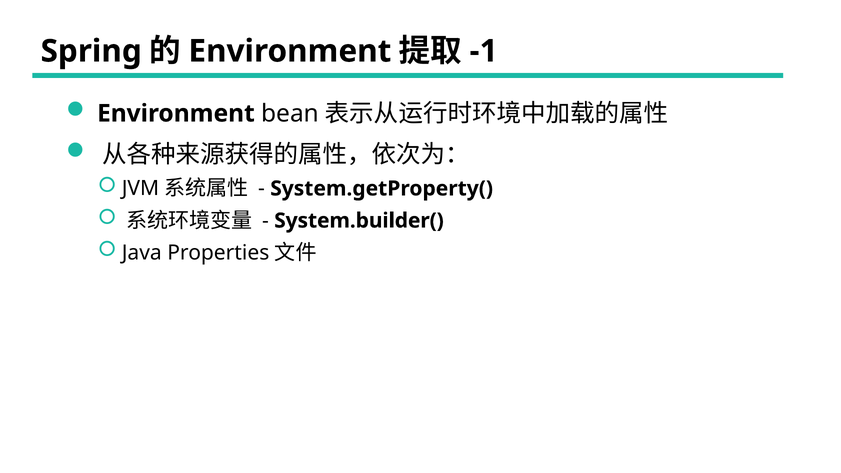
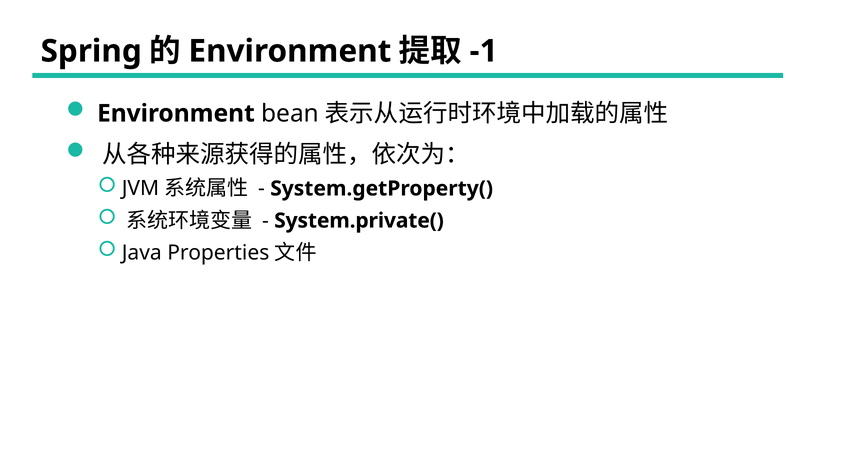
System.builder(: System.builder( -> System.private( (359, 221)
